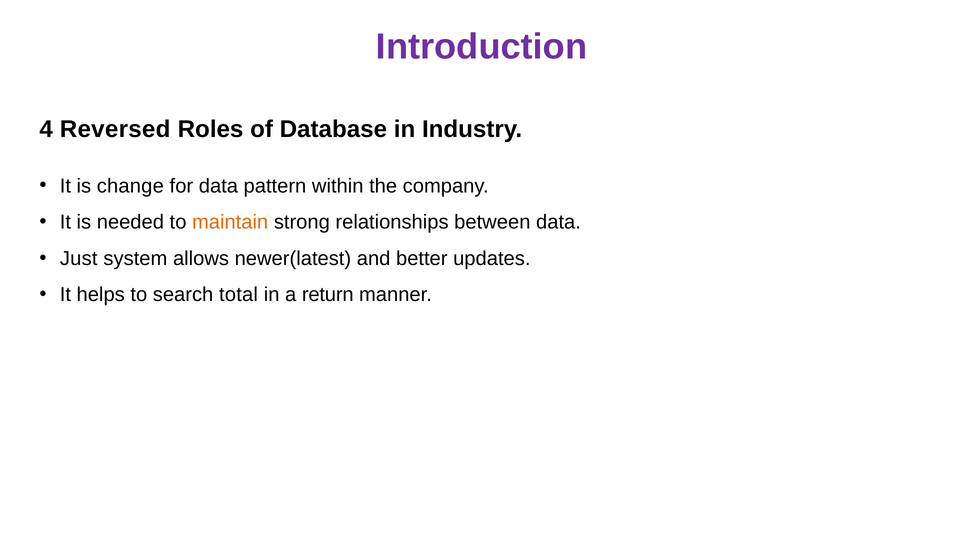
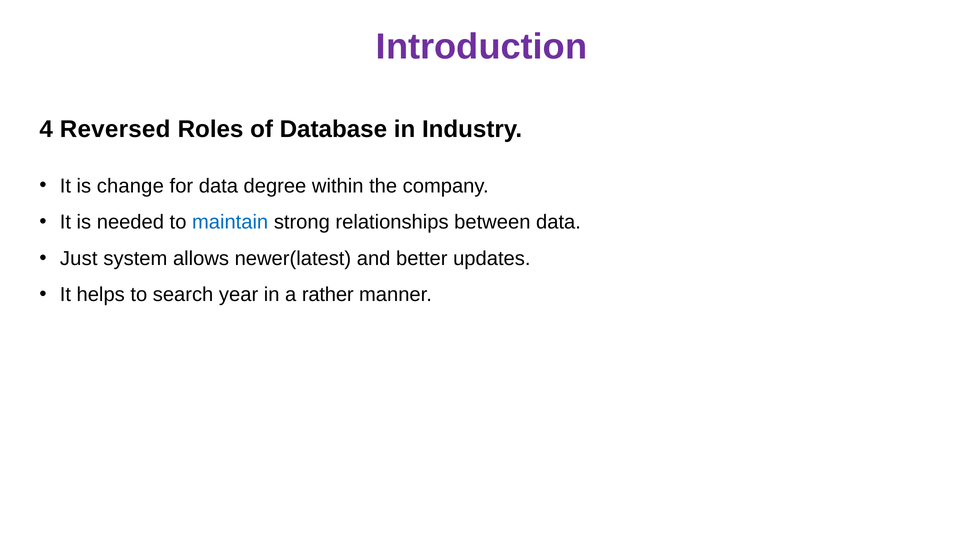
pattern: pattern -> degree (275, 186)
maintain colour: orange -> blue (230, 222)
total: total -> year (239, 295)
return: return -> rather (328, 295)
